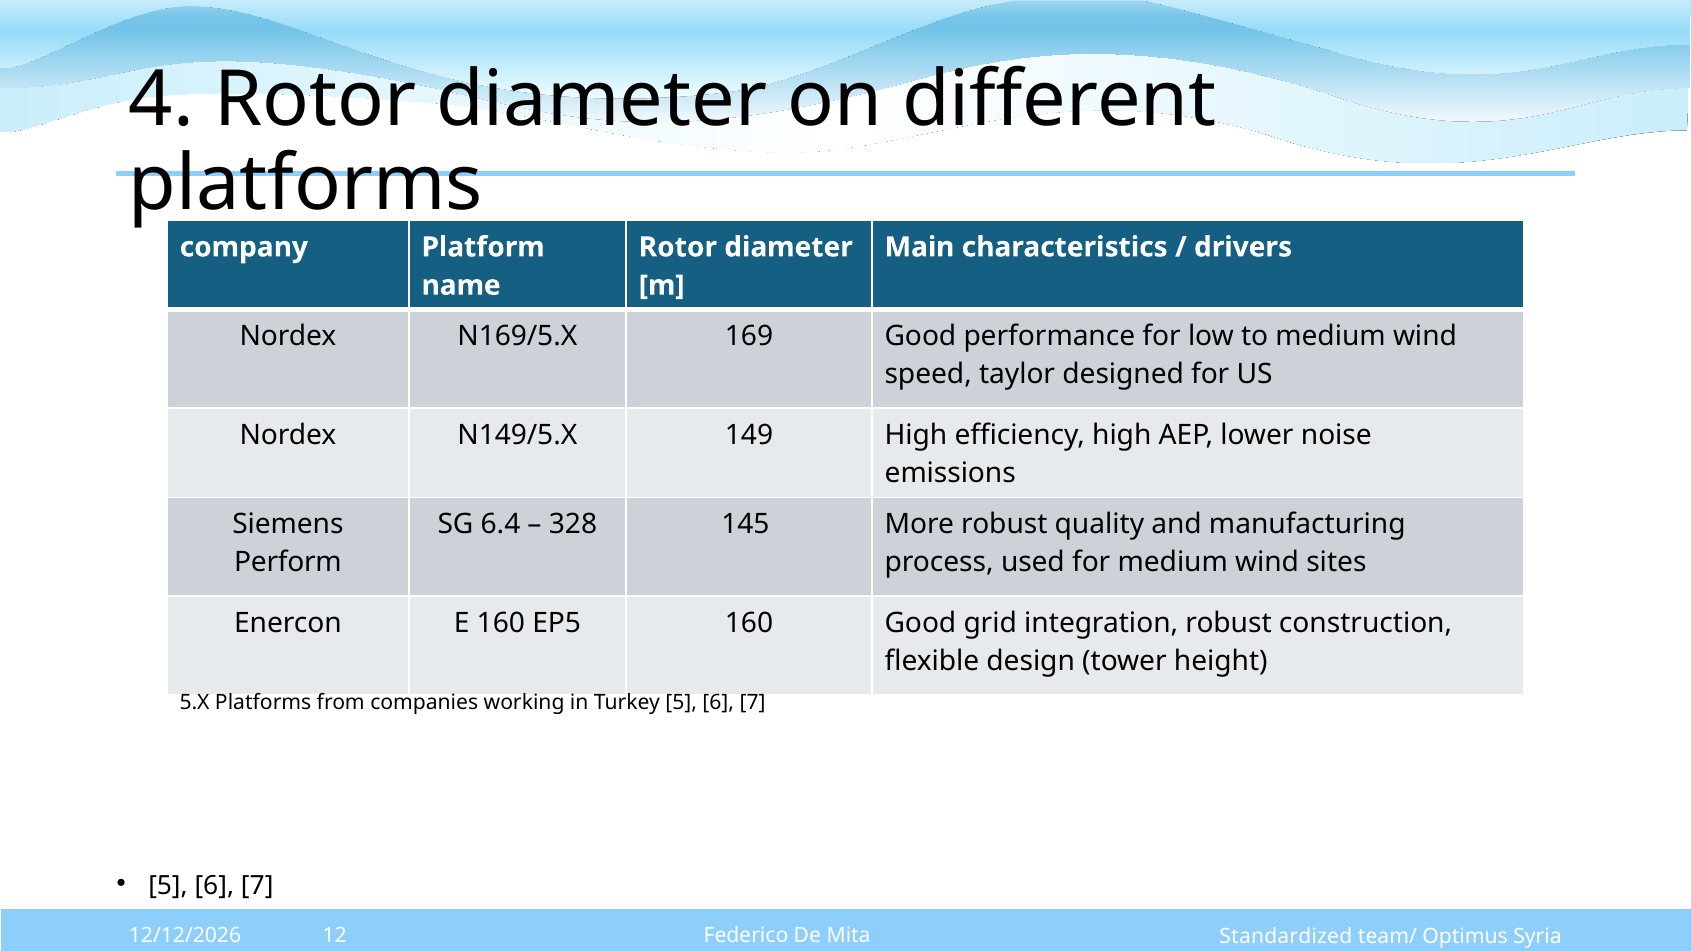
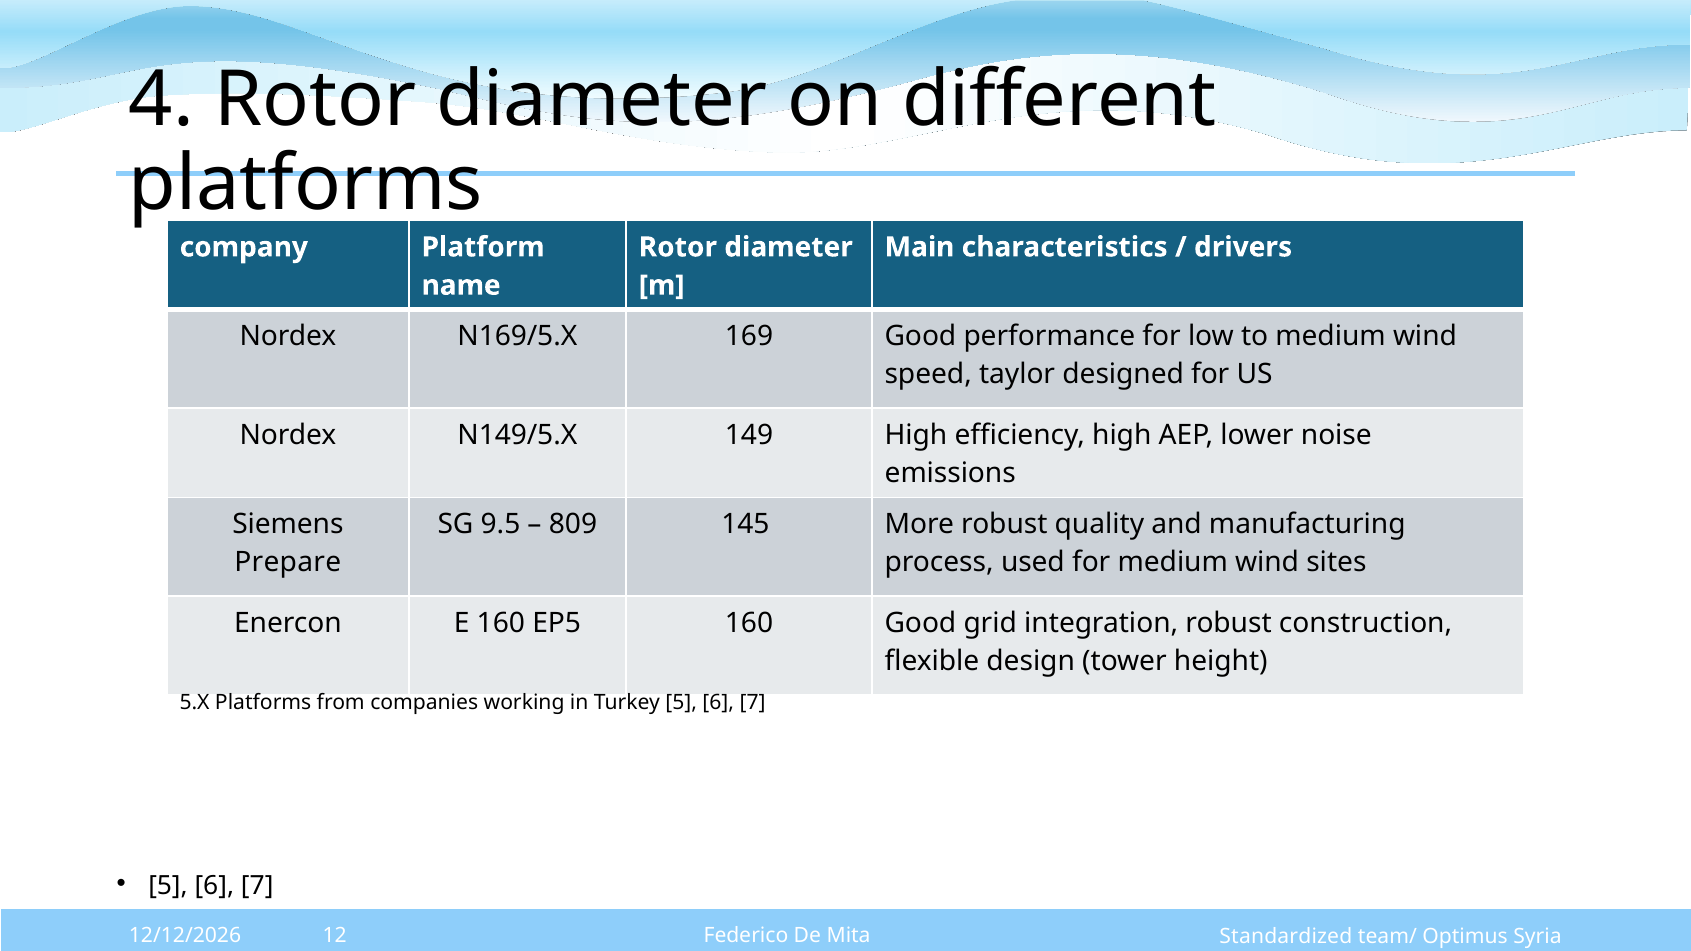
6.4: 6.4 -> 9.5 (501, 524)
328: 328 -> 809 (573, 524)
Perform: Perform -> Prepare (288, 563)
